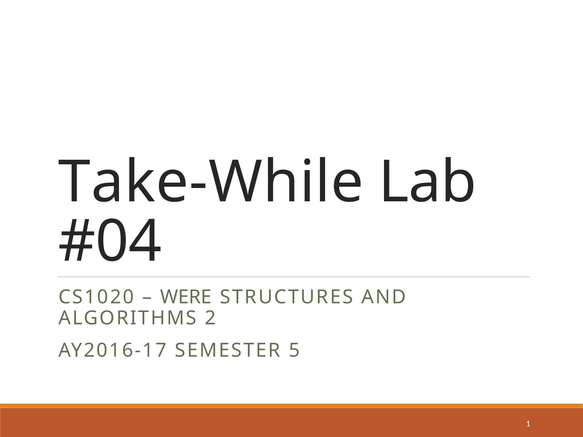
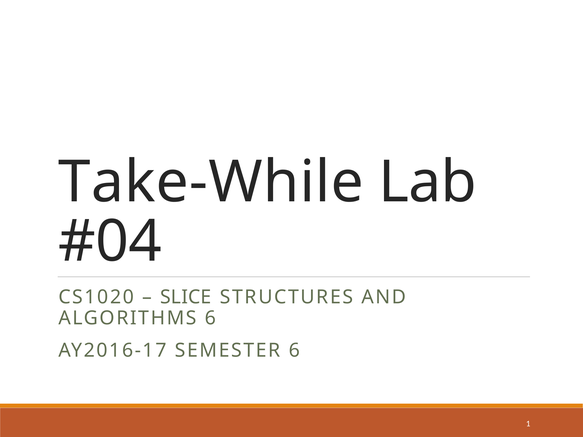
WERE: WERE -> SLICE (186, 297)
ALGORITHMS 2: 2 -> 6 (211, 318)
SEMESTER 5: 5 -> 6 (294, 351)
